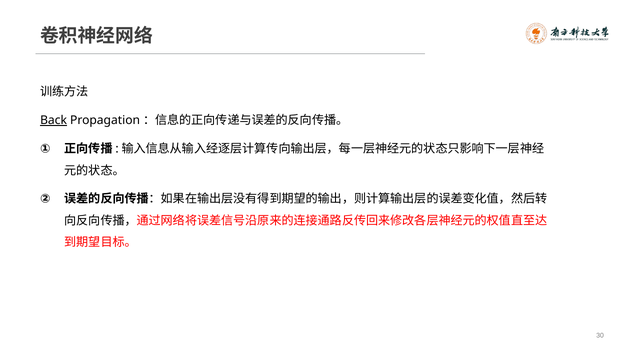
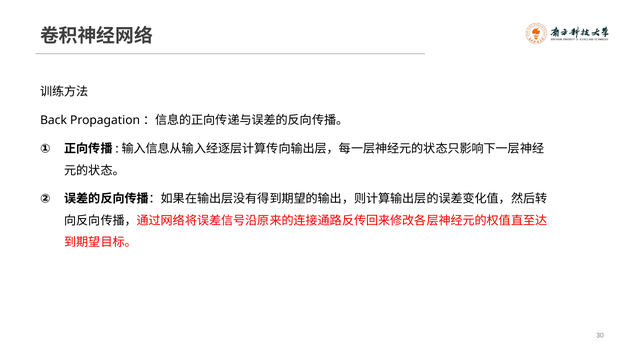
Back underline: present -> none (54, 120)
